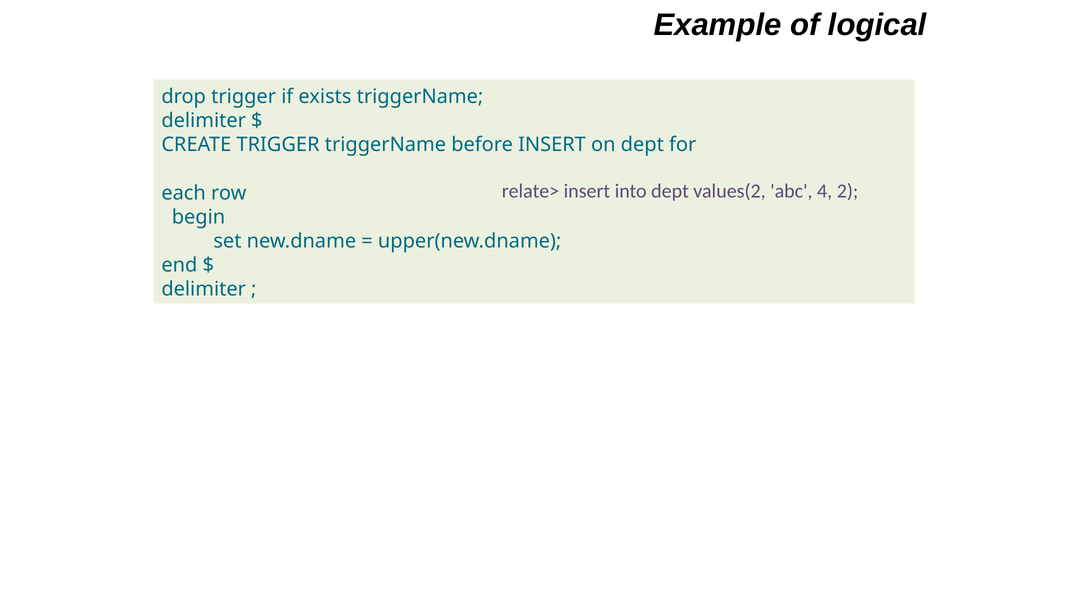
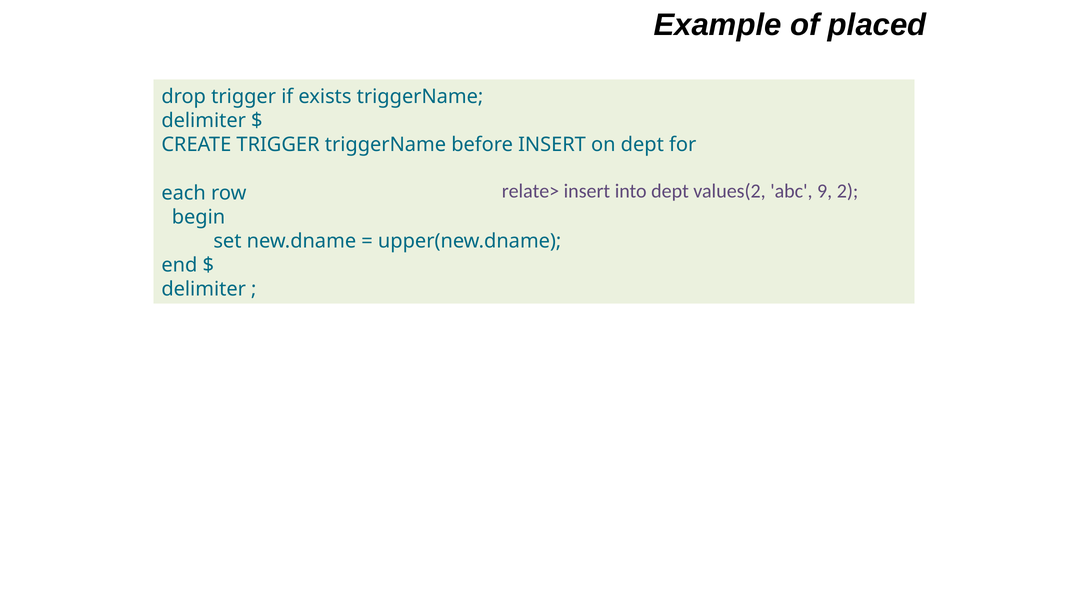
logical: logical -> placed (877, 25)
4: 4 -> 9 (825, 191)
